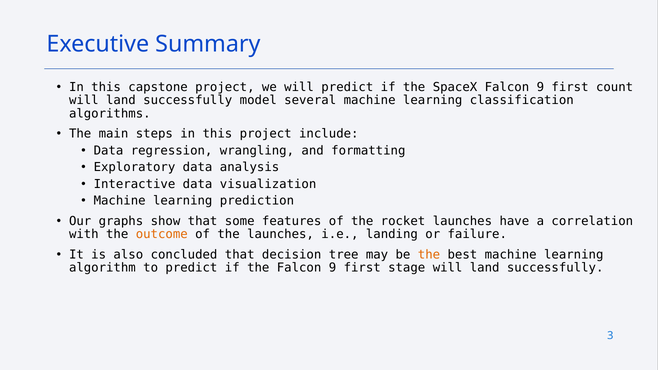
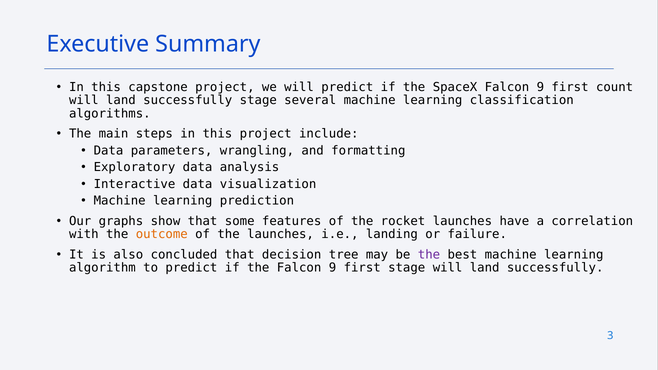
successfully model: model -> stage (258, 100)
regression: regression -> parameters (172, 151)
the colour: orange -> purple (429, 255)
